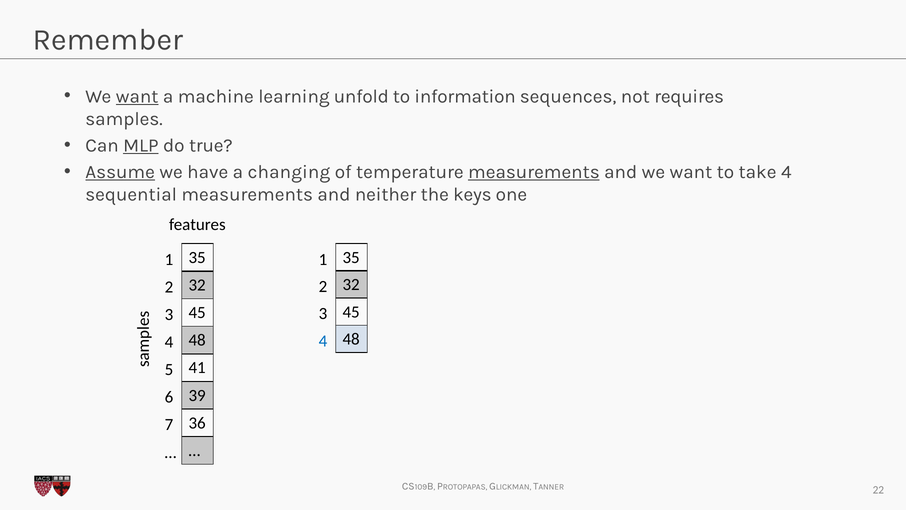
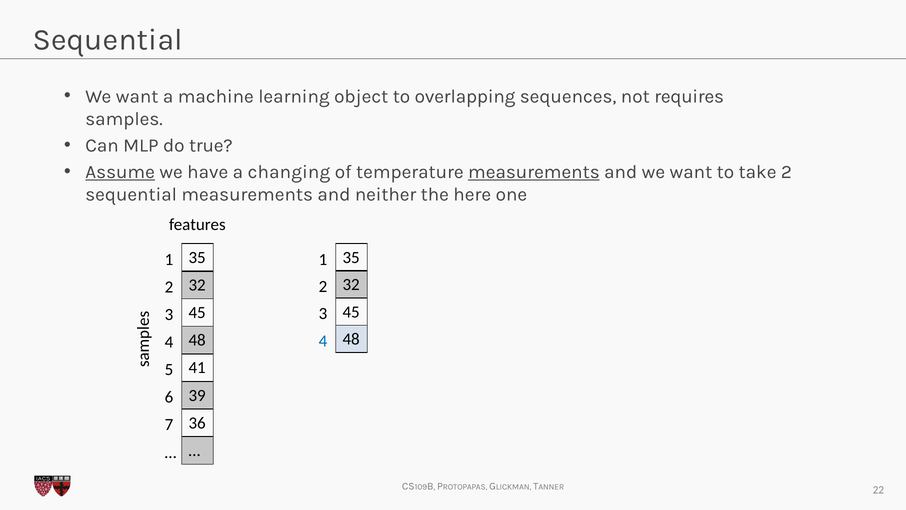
Remember: Remember -> Sequential (108, 40)
want underline: present -> none (137, 96)
unfold: unfold -> object (361, 96)
information: information -> overlapping (465, 96)
MLP underline: present -> none (141, 145)
take 4: 4 -> 2 (786, 172)
keys: keys -> here (472, 194)
